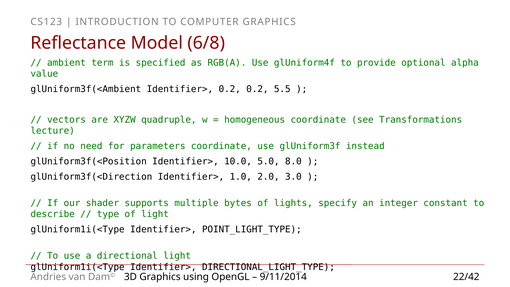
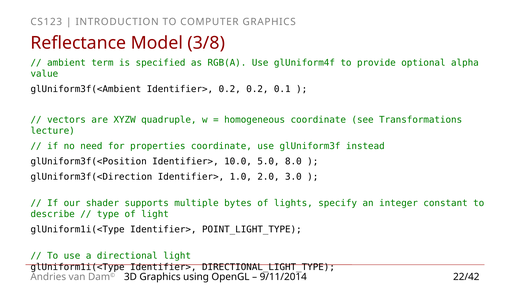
6/8: 6/8 -> 3/8 (206, 43)
5.5: 5.5 -> 0.1 (282, 89)
parameters: parameters -> properties (158, 146)
